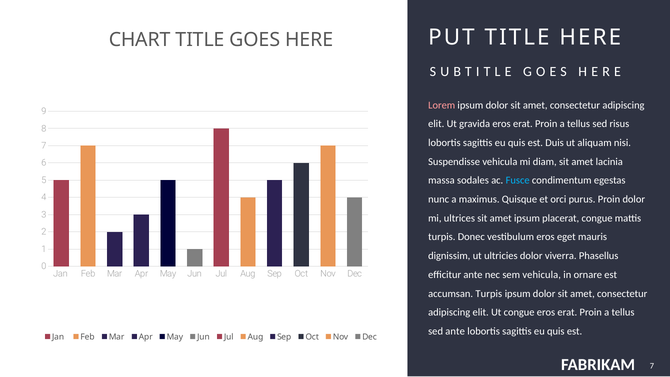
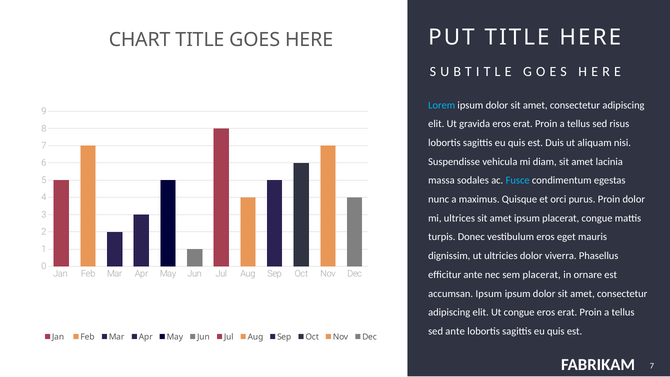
Lorem colour: pink -> light blue (442, 105)
sem vehicula: vehicula -> placerat (542, 275)
accumsan Turpis: Turpis -> Ipsum (489, 293)
